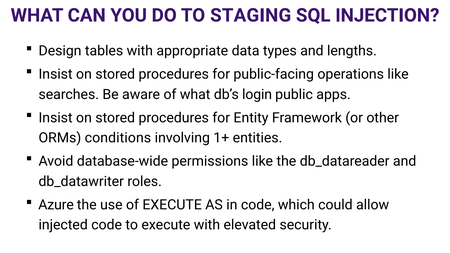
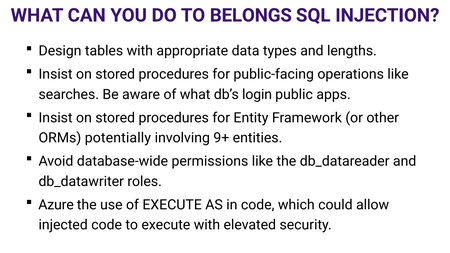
STAGING: STAGING -> BELONGS (251, 15)
conditions: conditions -> potentially (118, 138)
1+: 1+ -> 9+ (221, 138)
